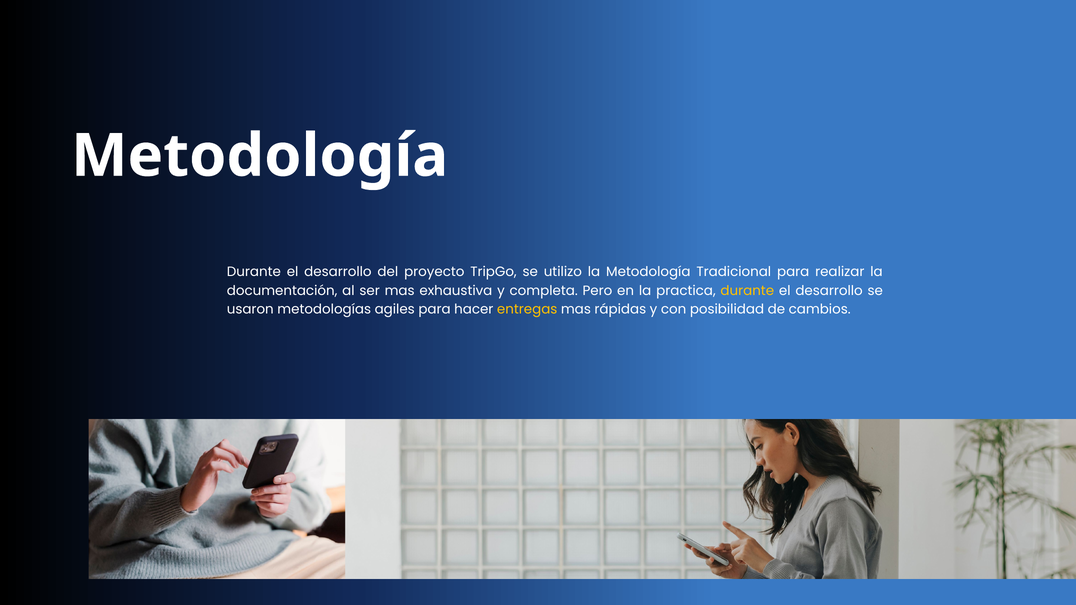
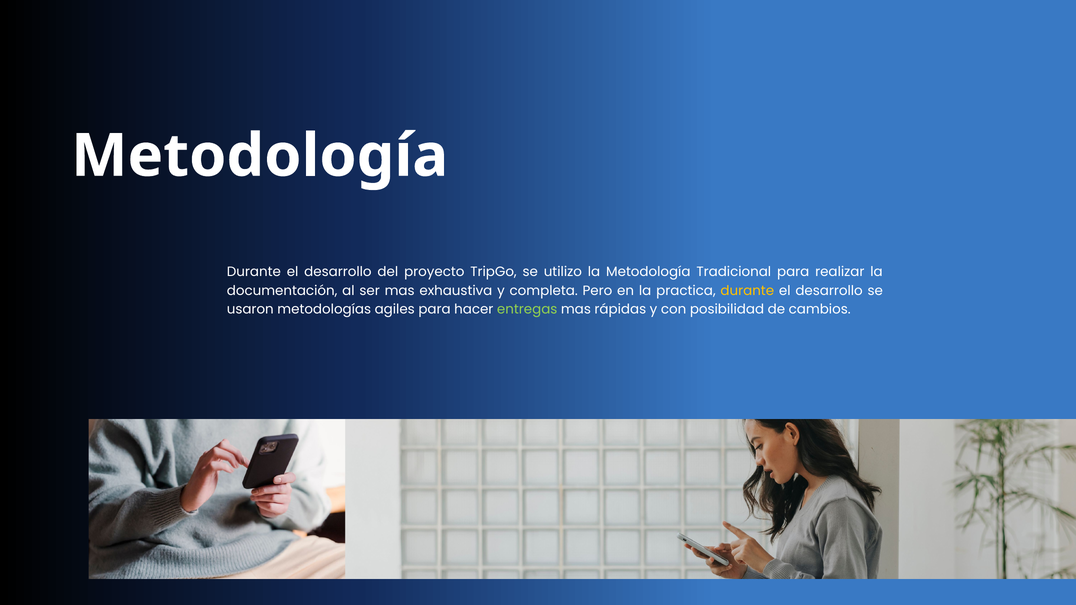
entregas colour: yellow -> light green (527, 310)
